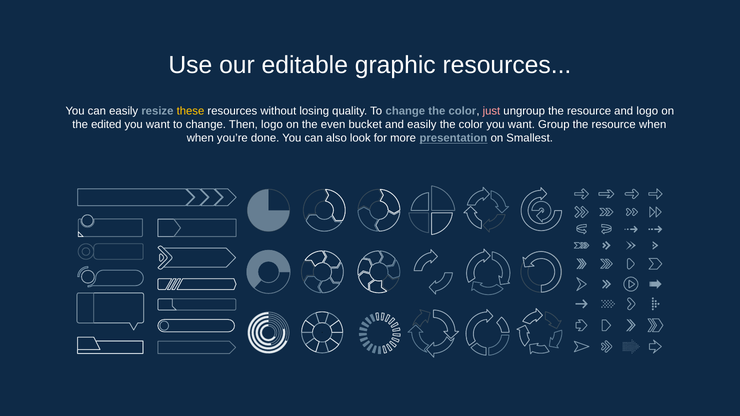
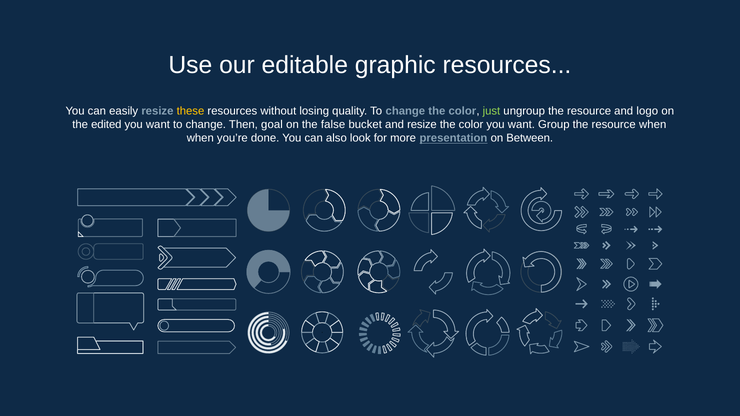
just colour: pink -> light green (491, 111)
Then logo: logo -> goal (272, 125)
even: even -> false (333, 125)
and easily: easily -> resize (422, 125)
Smallest: Smallest -> Between (530, 138)
